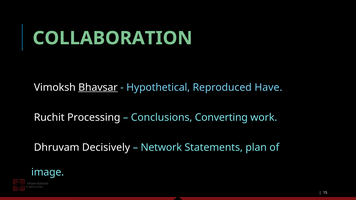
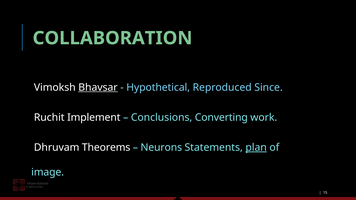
Have: Have -> Since (268, 87)
Processing: Processing -> Implement (94, 118)
Decisively: Decisively -> Theorems (106, 148)
Network: Network -> Neurons (161, 148)
plan underline: none -> present (256, 148)
